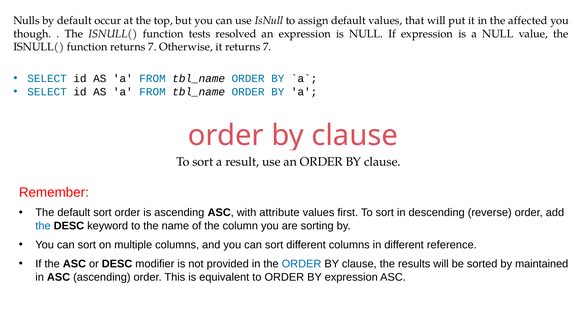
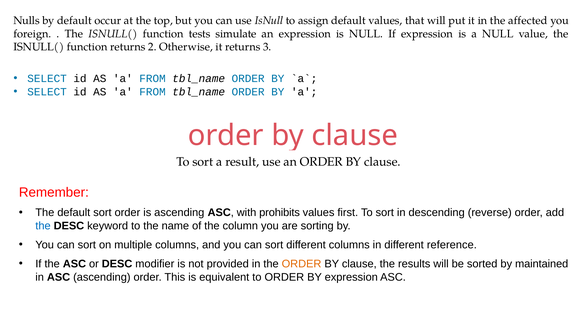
though: though -> foreign (32, 34)
resolved: resolved -> simulate (236, 34)
function returns 7: 7 -> 2 (152, 47)
it returns 7: 7 -> 3 (267, 47)
attribute: attribute -> prohibits (280, 212)
ORDER colour: blue -> orange (302, 264)
